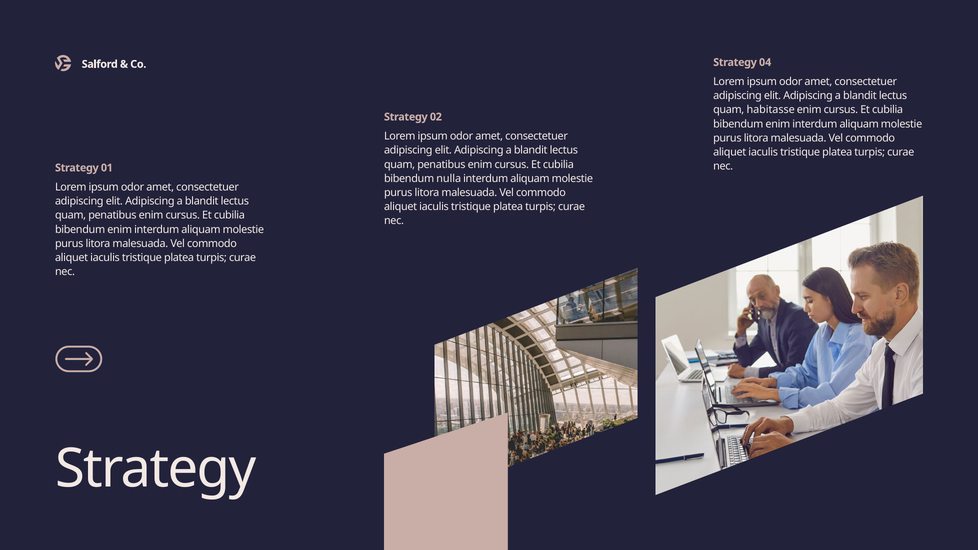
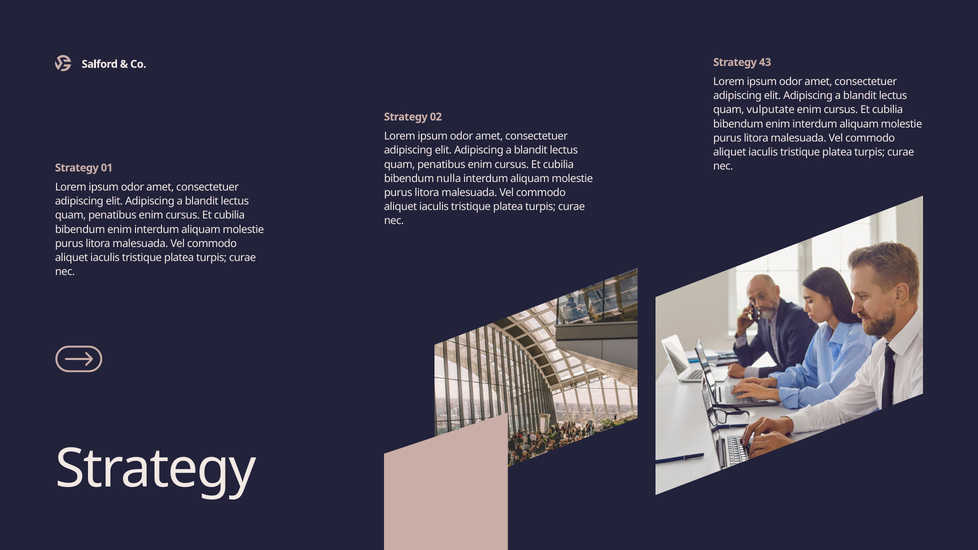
04: 04 -> 43 (765, 62)
habitasse: habitasse -> vulputate (771, 110)
